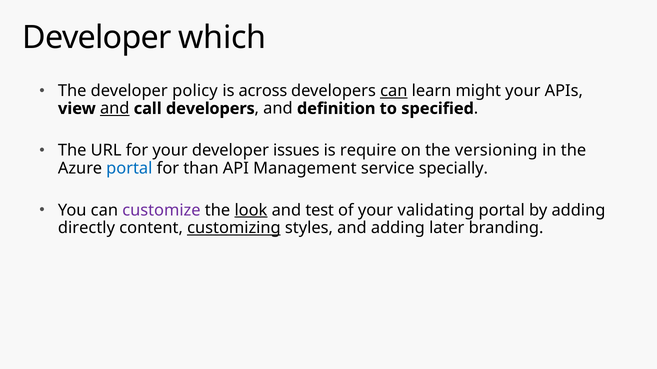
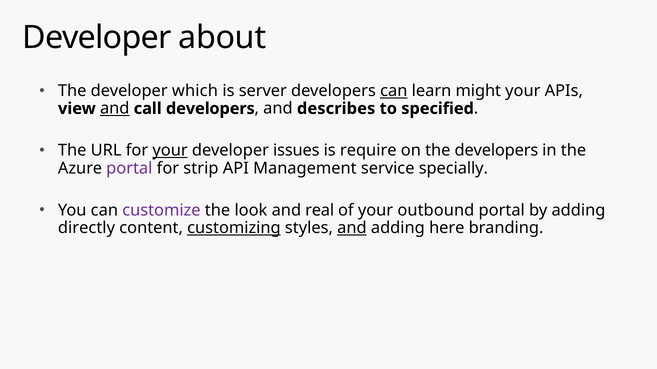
which: which -> about (222, 38)
policy: policy -> which (195, 91)
across: across -> server (263, 91)
definition: definition -> describes (336, 109)
your underline: none -> present (170, 151)
the versioning: versioning -> developers (496, 151)
portal colour: blue -> purple (129, 168)
than: than -> strip (201, 168)
look underline: present -> none (251, 210)
test: test -> real (320, 210)
validating: validating -> outbound (436, 210)
and underline: none -> present (352, 228)
later: later -> here (447, 228)
